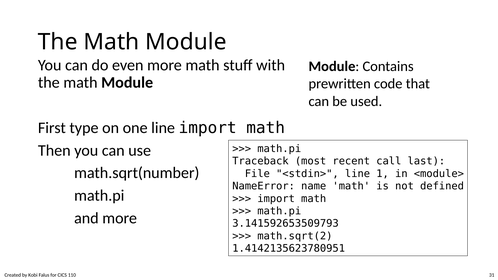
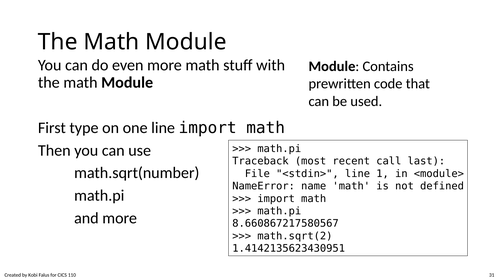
3.141592653509793: 3.141592653509793 -> 8.660867217580567 (286, 224)
1.4142135623780951: 1.4142135623780951 -> 1.4142135623430951 (289, 248)
